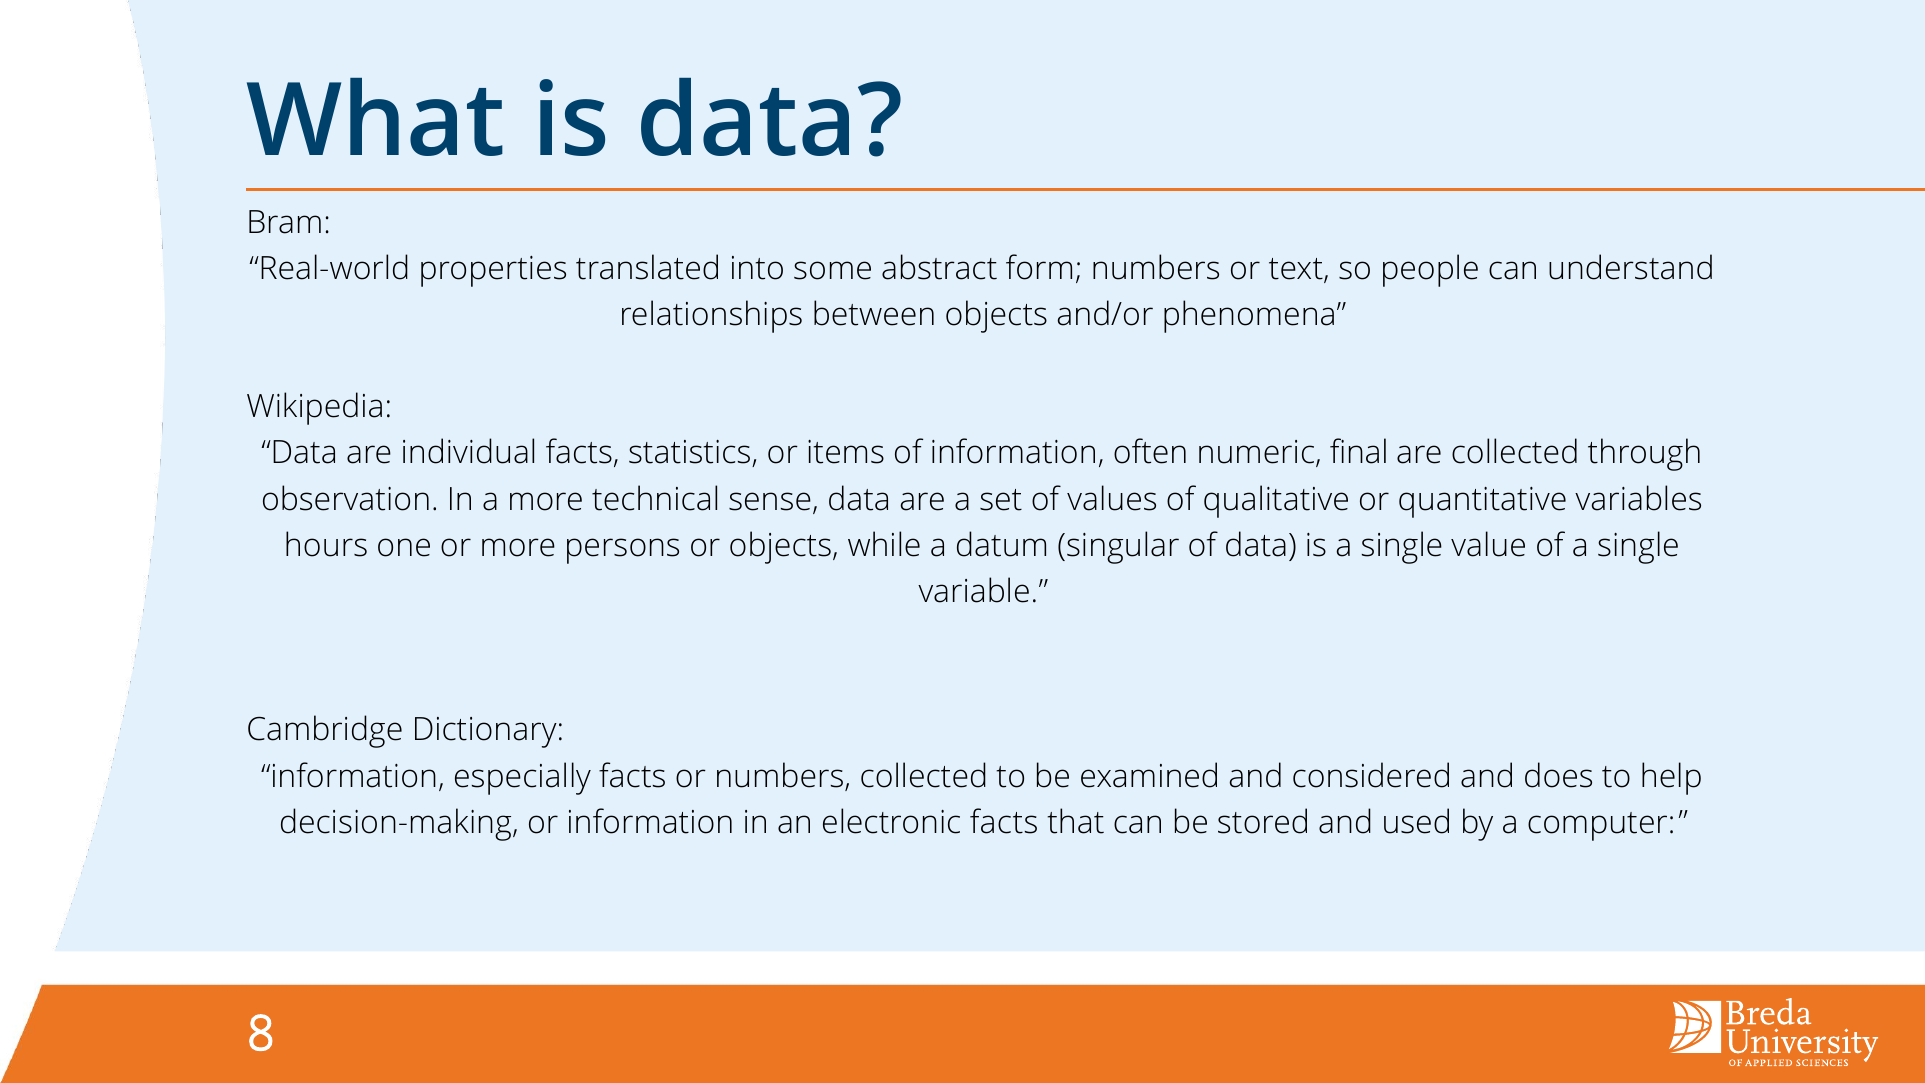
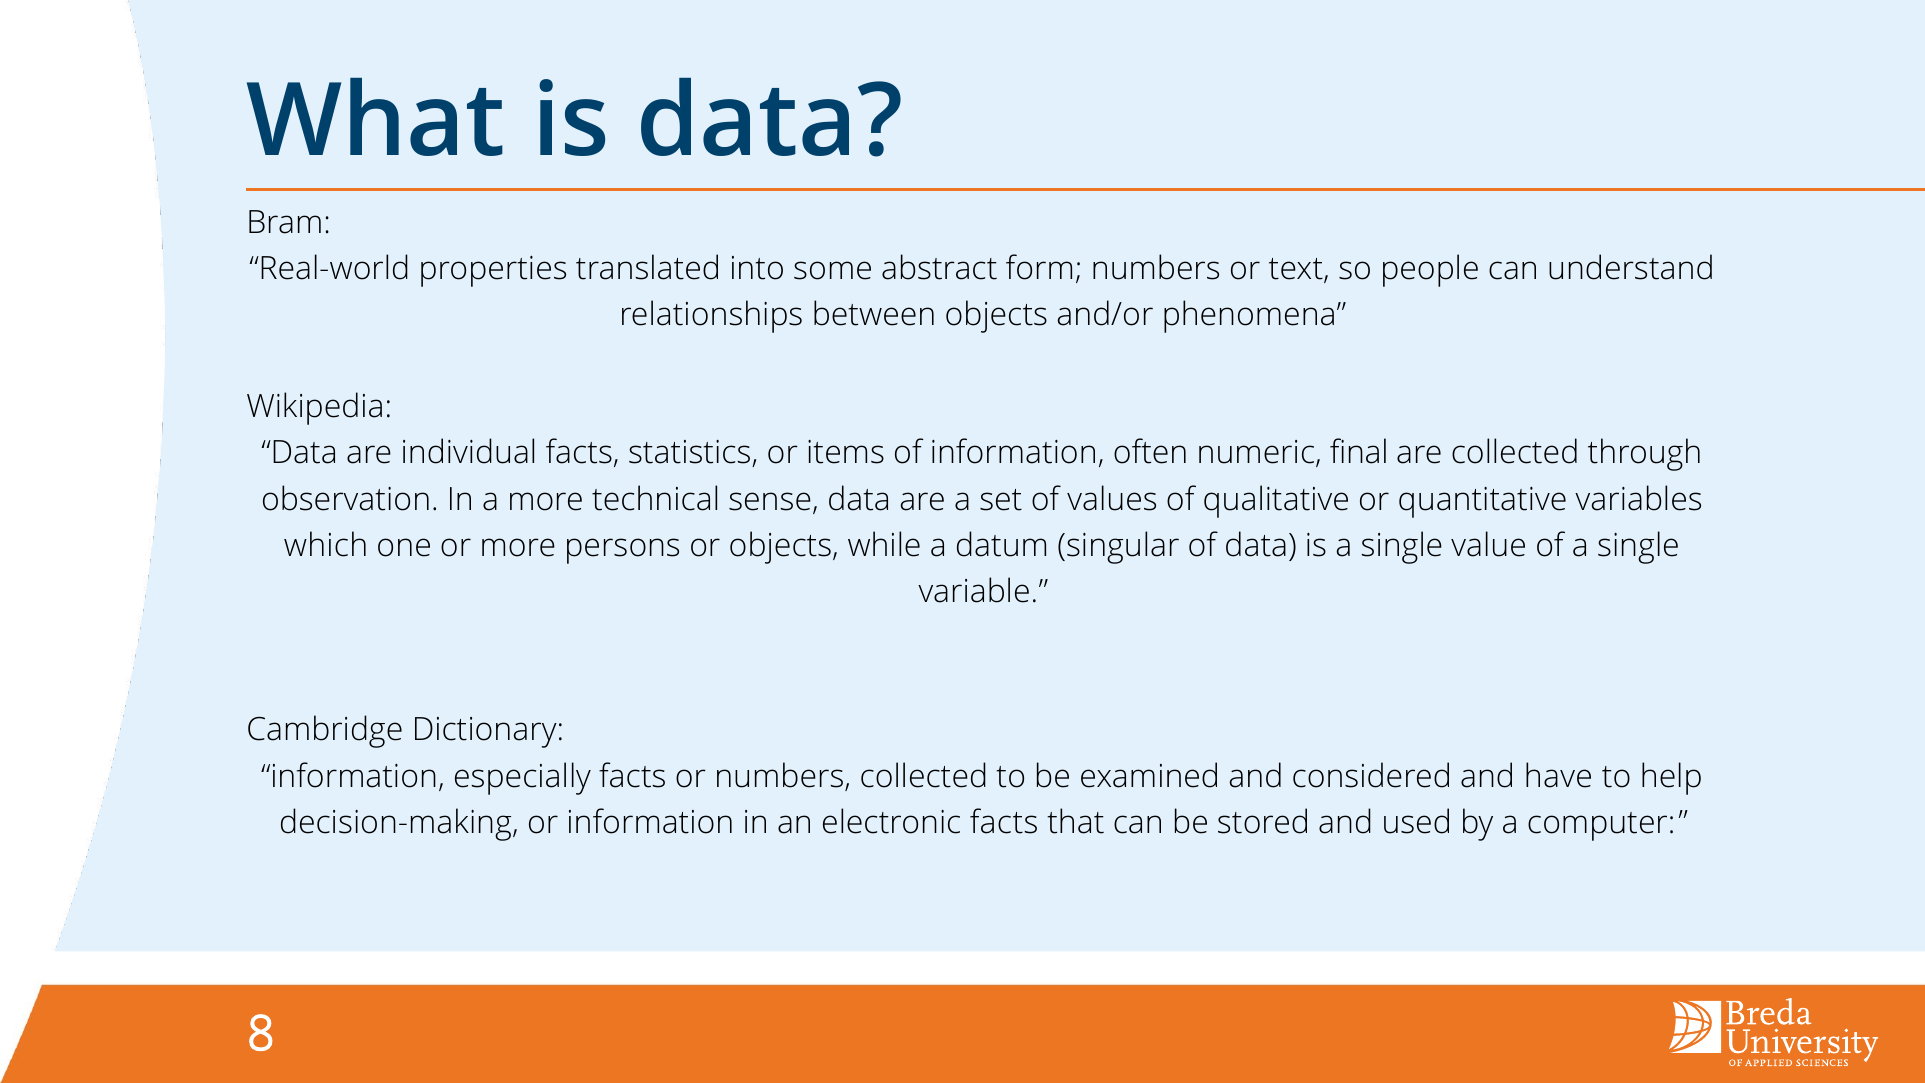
hours: hours -> which (326, 546)
does: does -> have (1558, 776)
